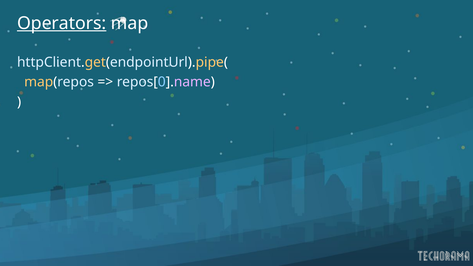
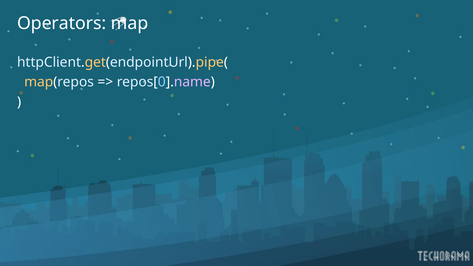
Operators underline: present -> none (62, 23)
